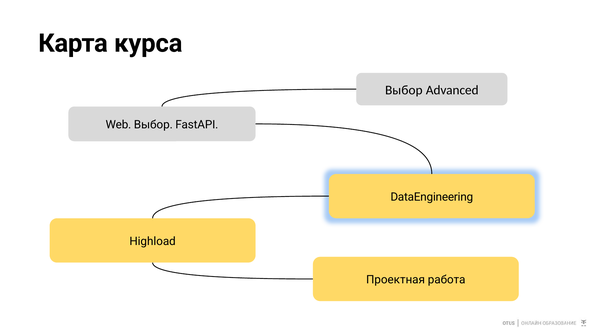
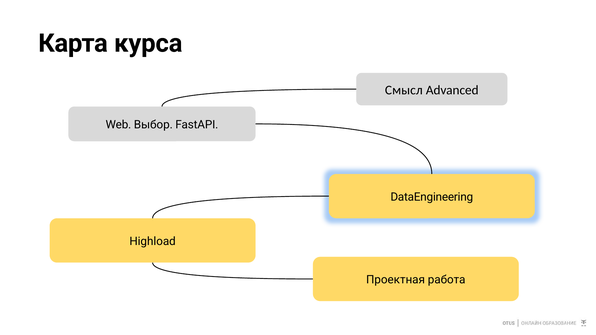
Выбор: Выбор -> Смысл (404, 90)
